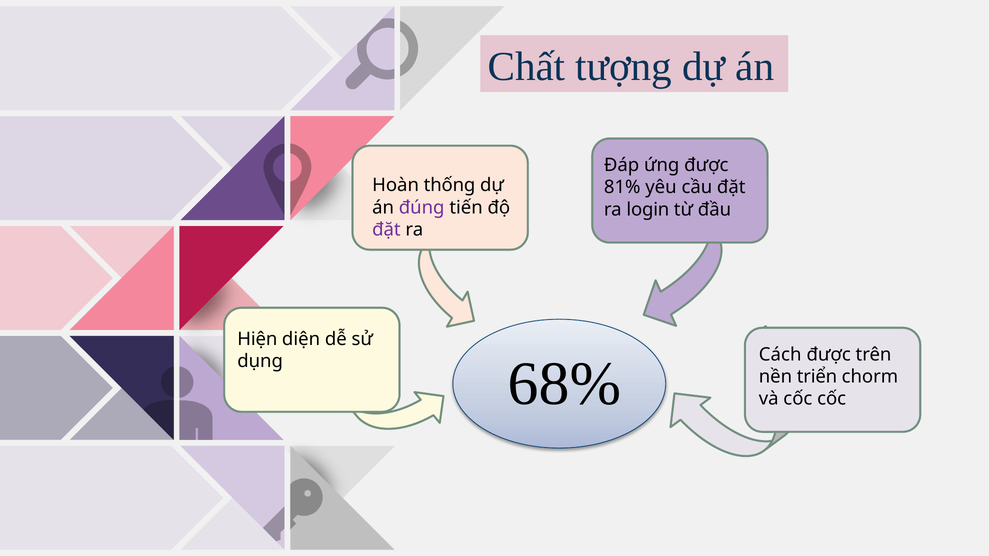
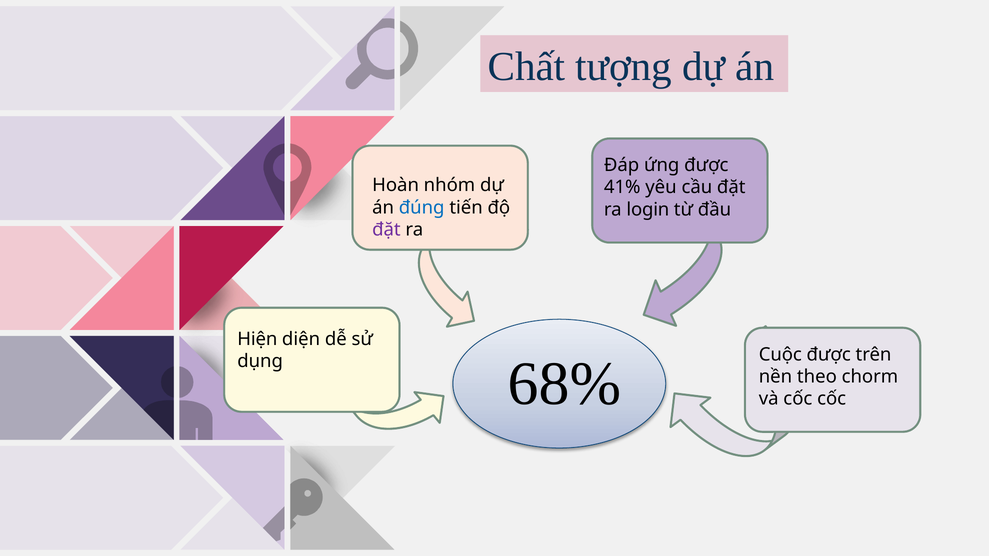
thống: thống -> nhóm (449, 185)
81%: 81% -> 41% (622, 187)
đúng colour: purple -> blue (422, 208)
Cách: Cách -> Cuộc (780, 355)
triển: triển -> theo (817, 377)
